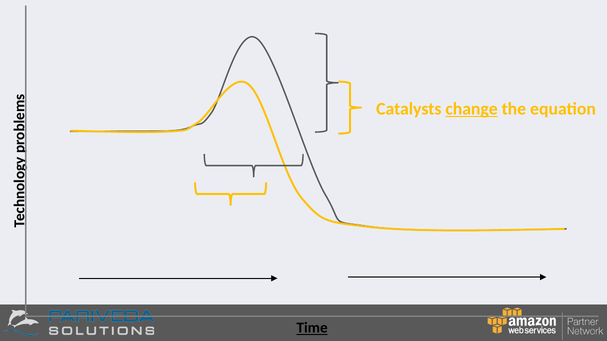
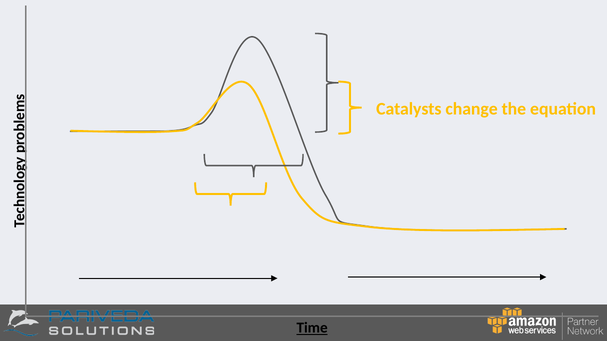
change underline: present -> none (472, 109)
